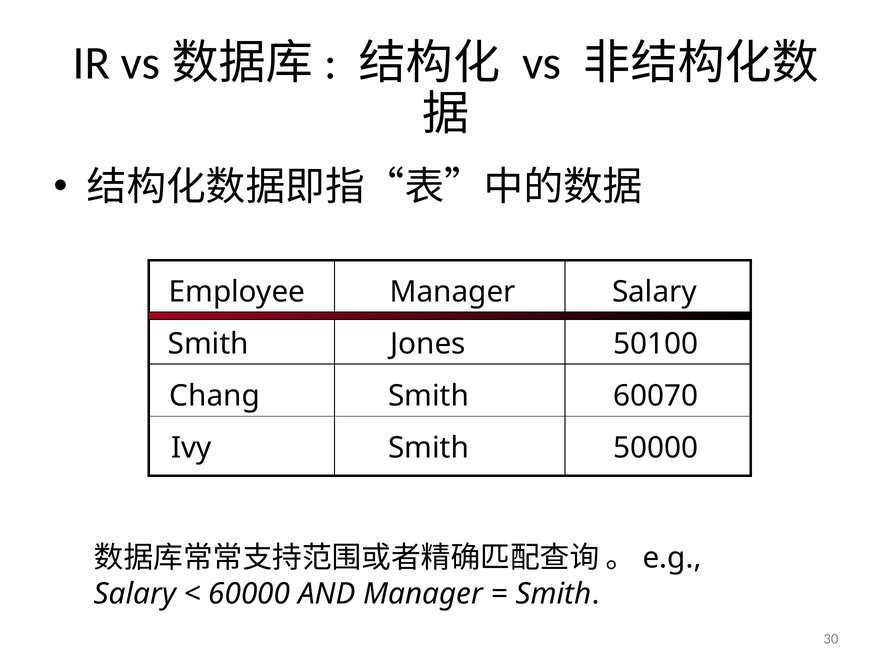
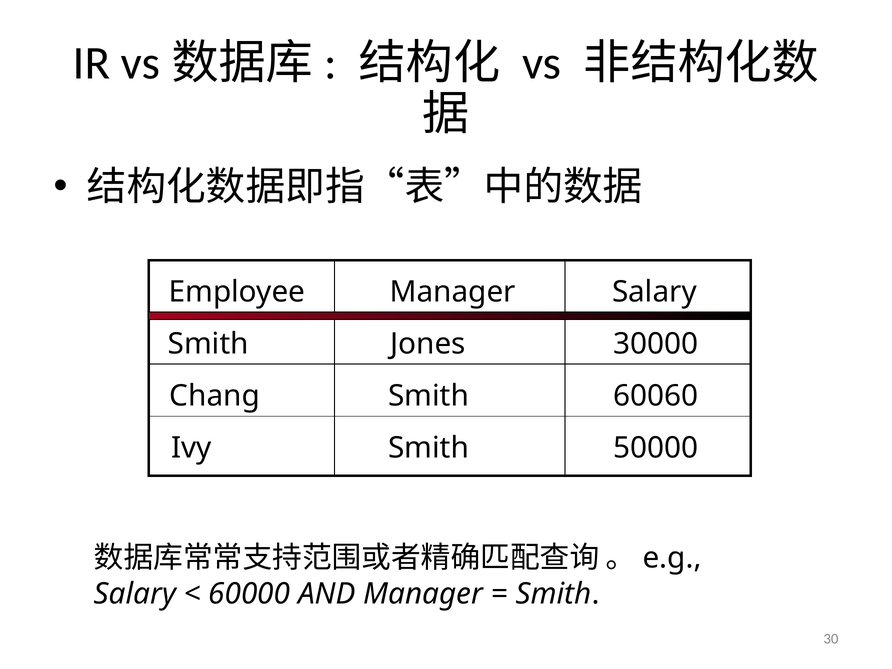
50100: 50100 -> 30000 (656, 344)
60070: 60070 -> 60060 (656, 396)
